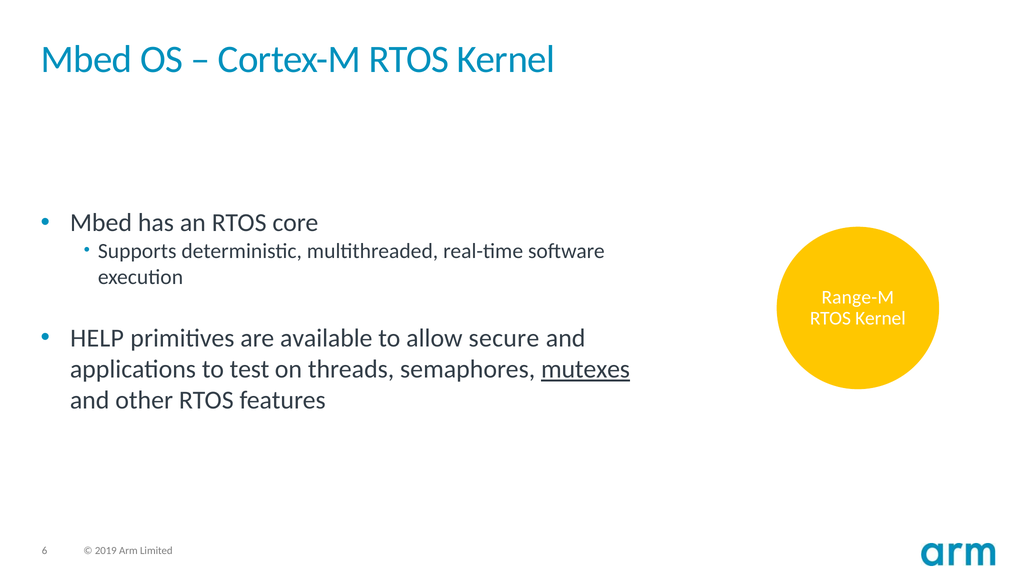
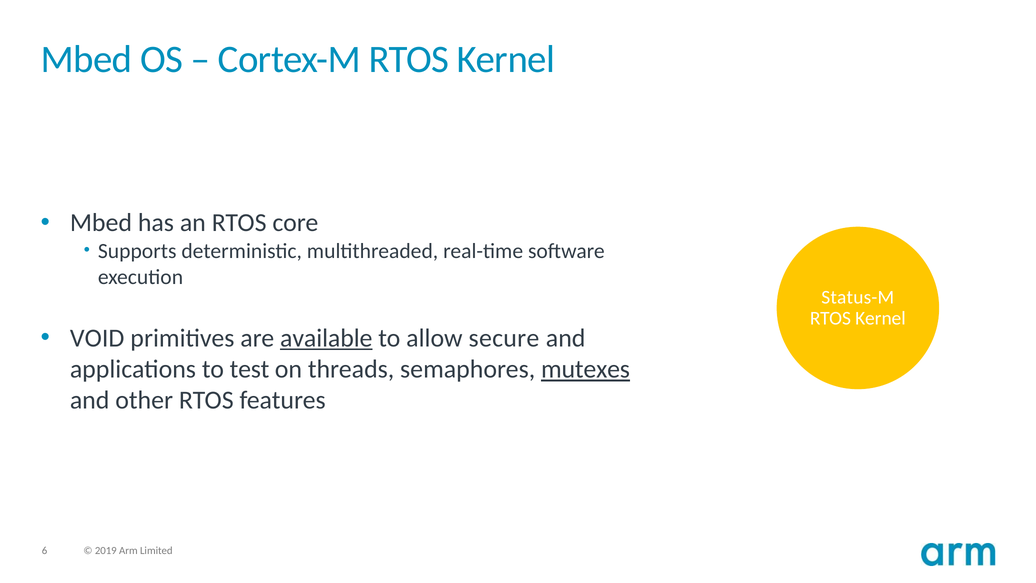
Range-M: Range-M -> Status-M (858, 297)
HELP: HELP -> VOID (97, 338)
available underline: none -> present (326, 338)
